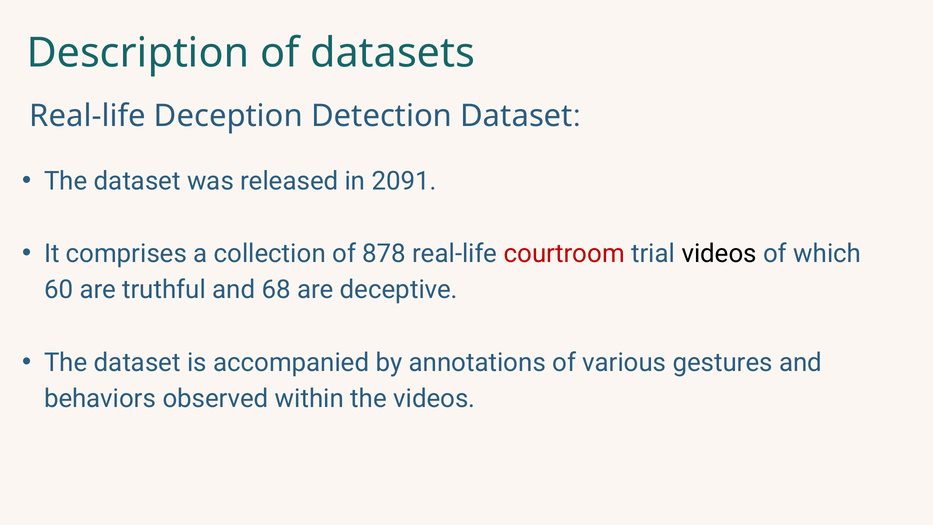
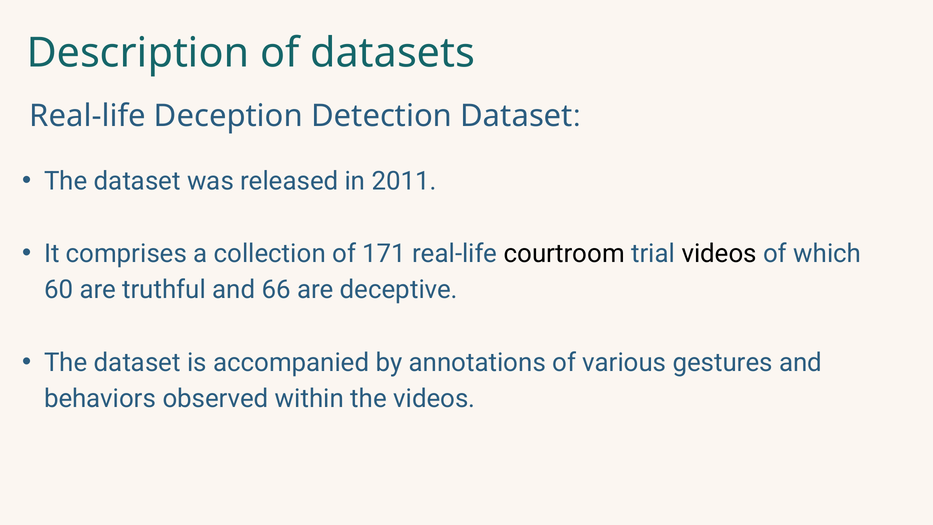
2091: 2091 -> 2011 (404, 181)
878: 878 -> 171 (384, 253)
courtroom colour: red -> black (564, 253)
68: 68 -> 66 (276, 290)
